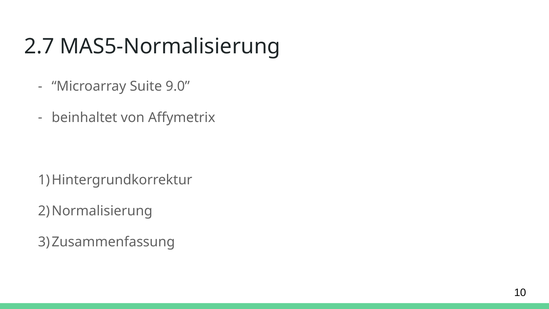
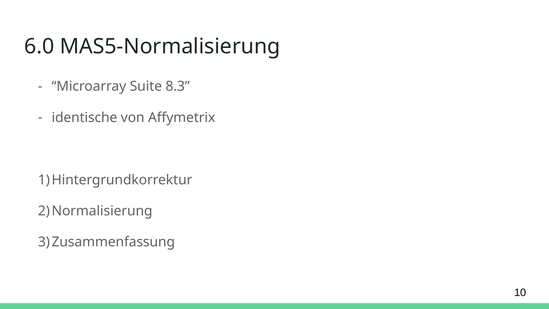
2.7: 2.7 -> 6.0 (39, 47)
9.0: 9.0 -> 8.3 (178, 86)
beinhaltet: beinhaltet -> identische (84, 117)
